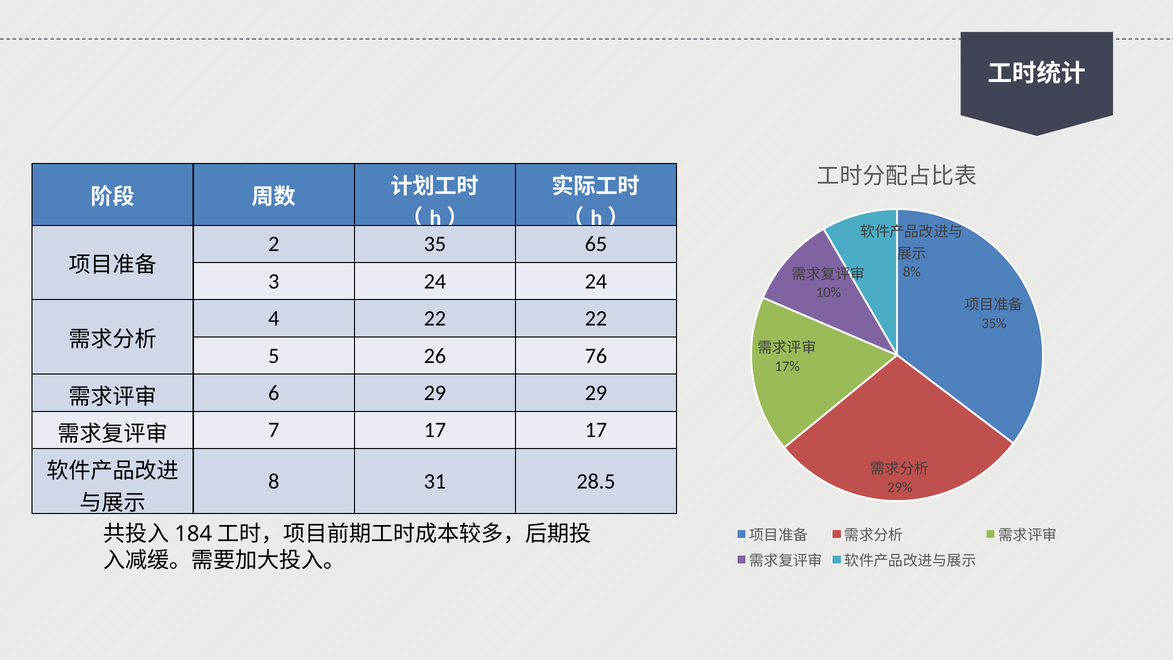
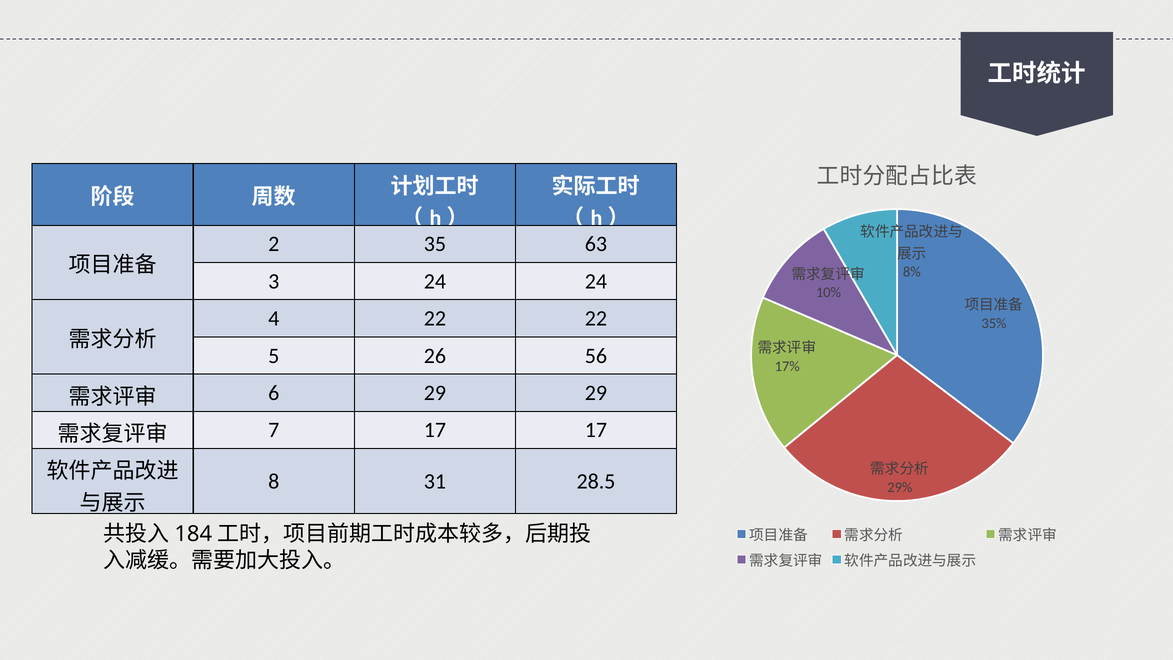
65: 65 -> 63 (596, 244)
76: 76 -> 56 (596, 356)
